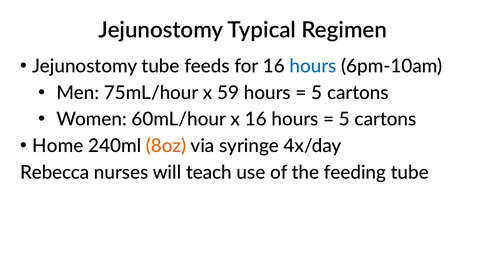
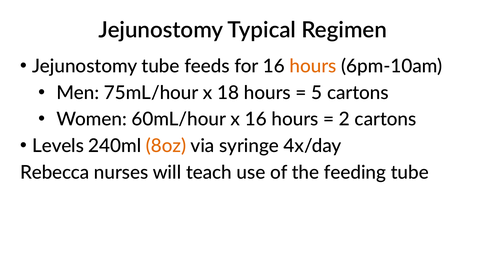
hours colour: blue -> orange (313, 66)
59: 59 -> 18 (228, 93)
5: 5 -> 2 (344, 119)
Home: Home -> Levels (58, 146)
